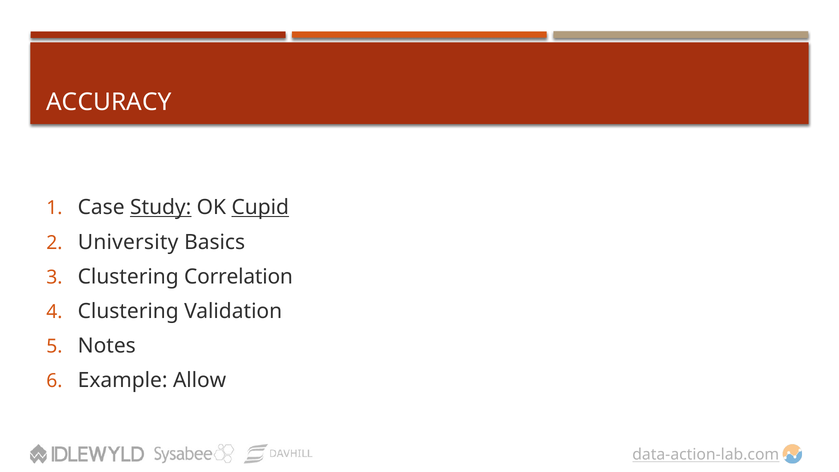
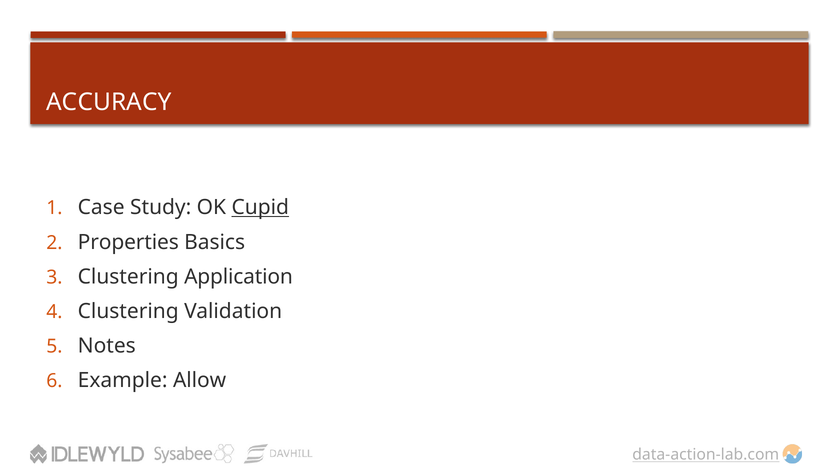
Study underline: present -> none (161, 207)
University: University -> Properties (128, 242)
Correlation: Correlation -> Application (239, 277)
